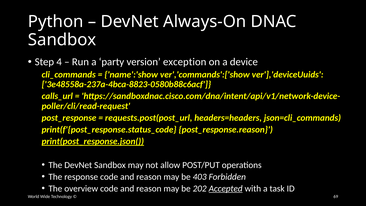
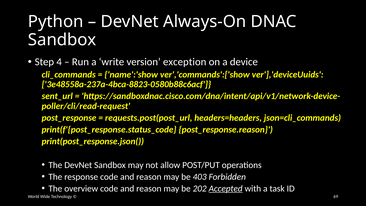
party: party -> write (111, 62)
calls_url: calls_url -> sent_url (57, 96)
print(post_response.json( underline: present -> none (93, 141)
